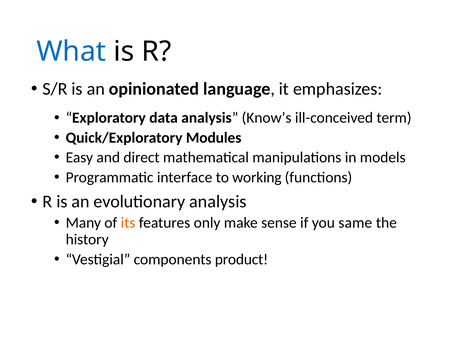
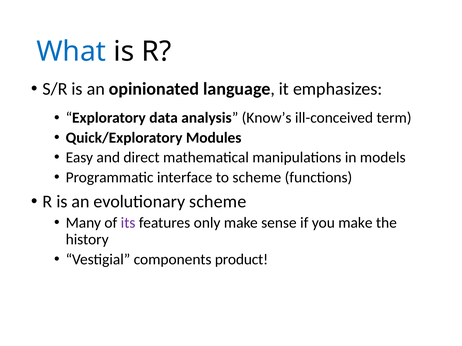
to working: working -> scheme (257, 178)
evolutionary analysis: analysis -> scheme (218, 202)
its colour: orange -> purple (128, 223)
you same: same -> make (355, 223)
